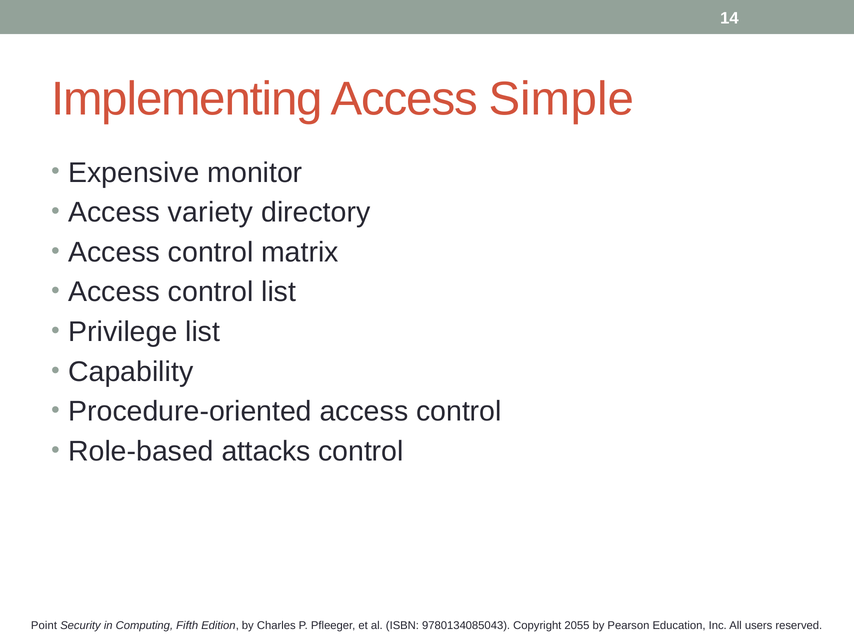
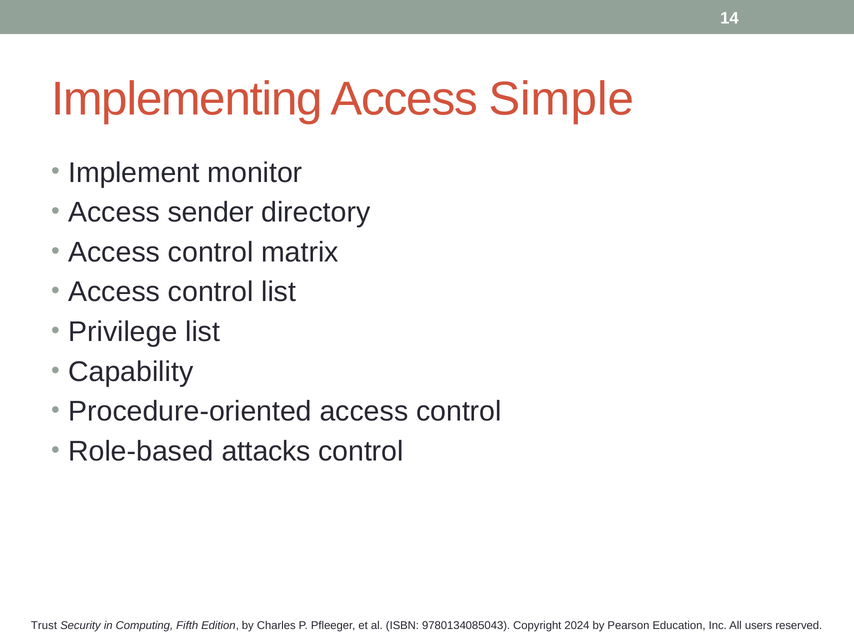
Expensive: Expensive -> Implement (134, 173)
variety: variety -> sender (211, 213)
Point: Point -> Trust (44, 626)
2055: 2055 -> 2024 (577, 626)
